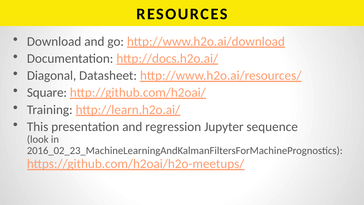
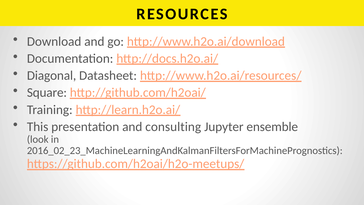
regression: regression -> consulting (173, 127)
sequence: sequence -> ensemble (272, 127)
